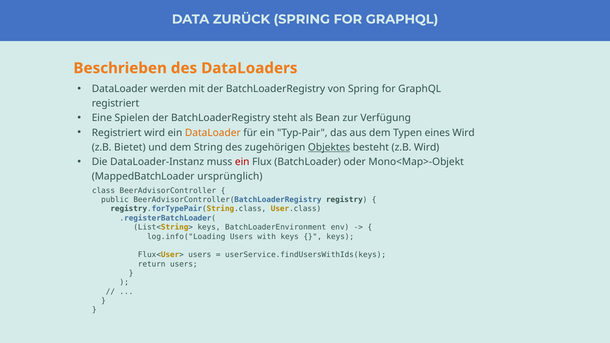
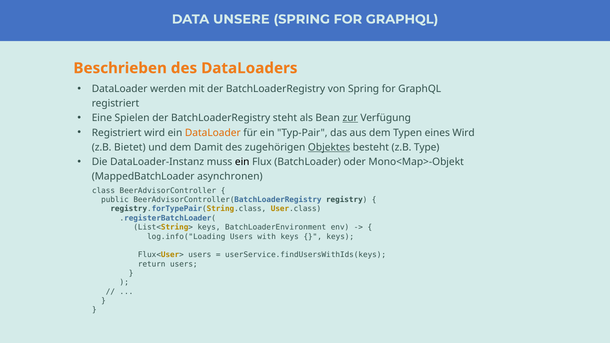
ZURÜCK: ZURÜCK -> UNSERE (241, 19)
zur underline: none -> present (350, 118)
String: String -> Damit (208, 147)
z.B Wird: Wird -> Type (427, 147)
ein colour: red -> black (242, 162)
ursprünglich: ursprünglich -> asynchronen (230, 177)
